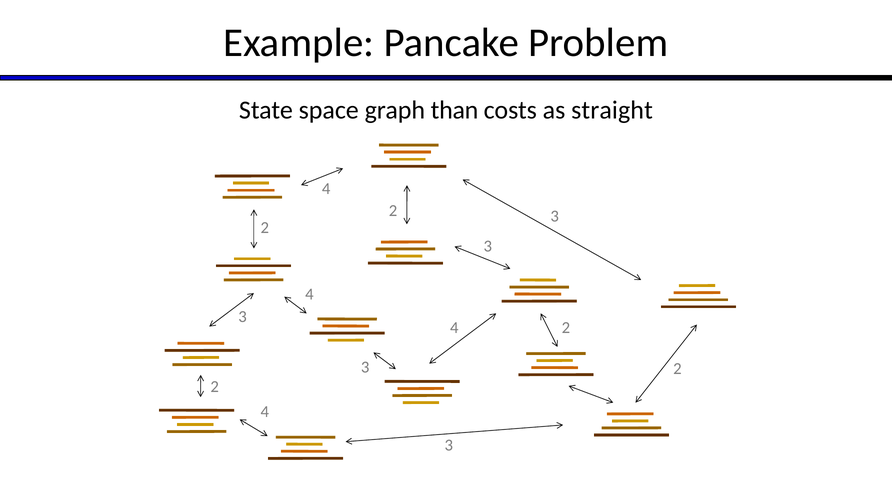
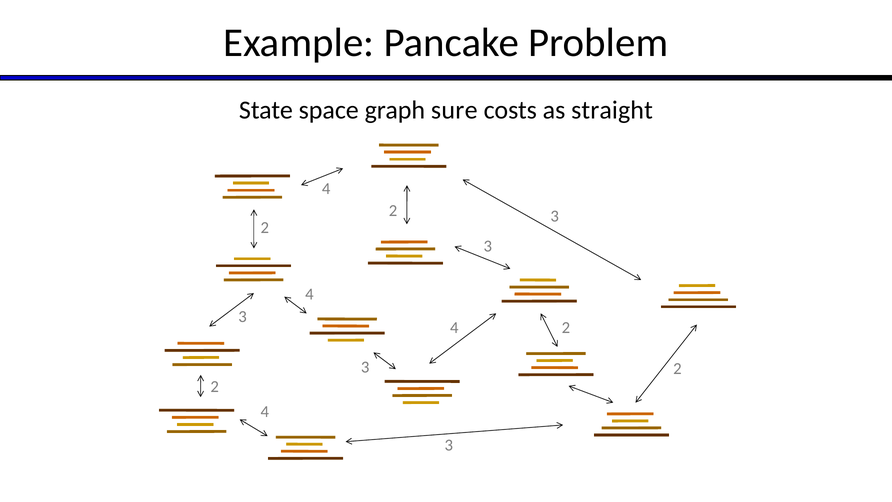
than: than -> sure (454, 110)
